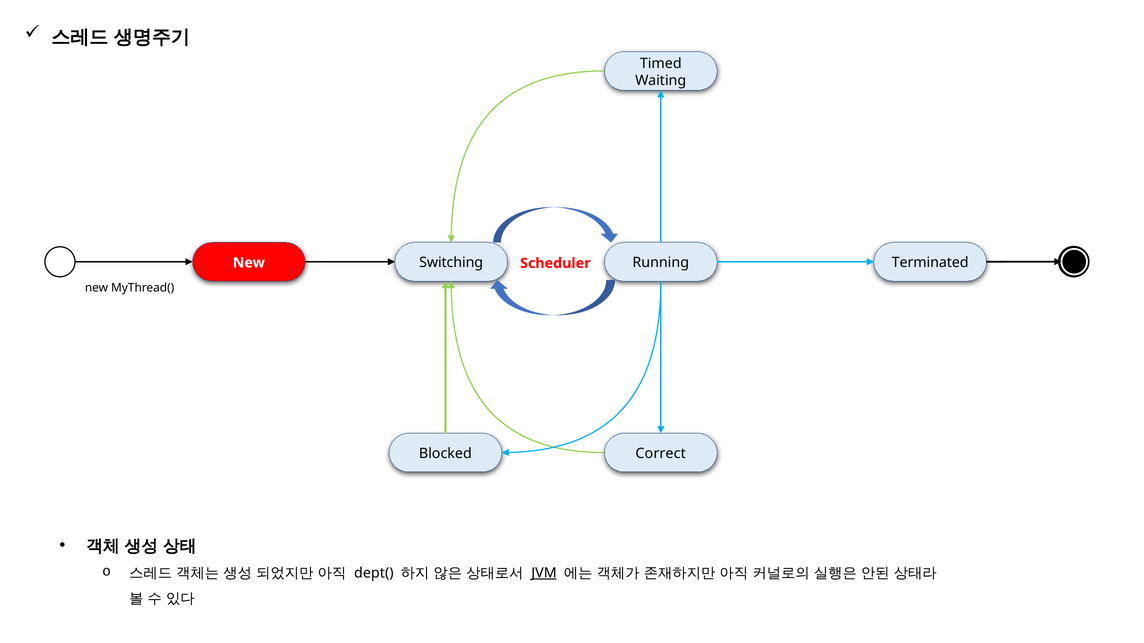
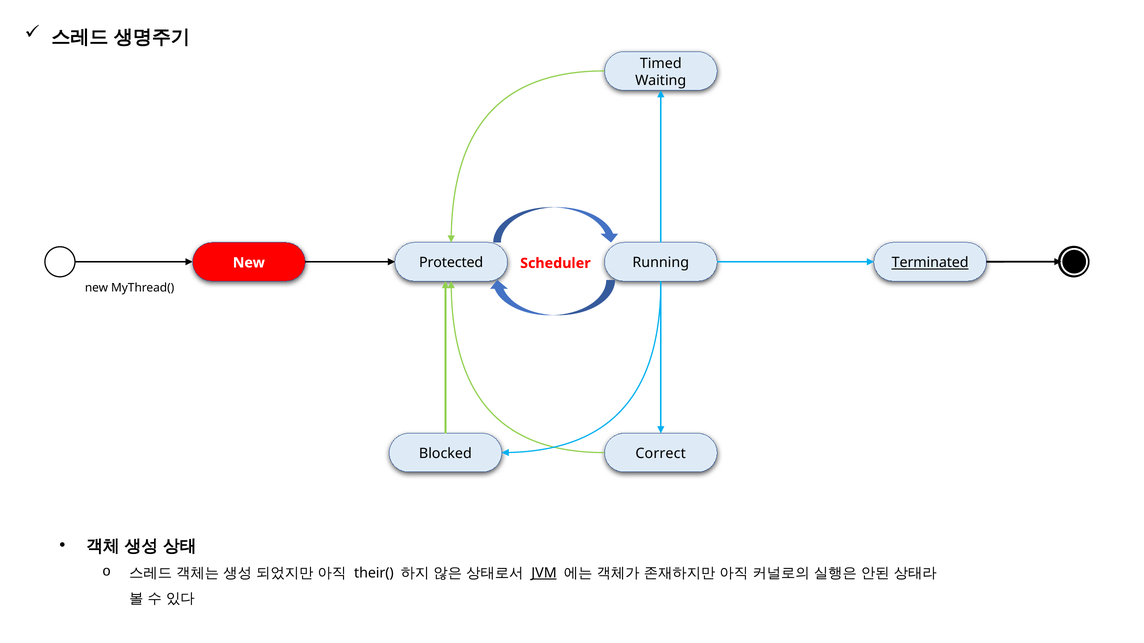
Terminated underline: none -> present (930, 263)
Switching: Switching -> Protected (451, 263)
dept(: dept( -> their( (374, 573)
